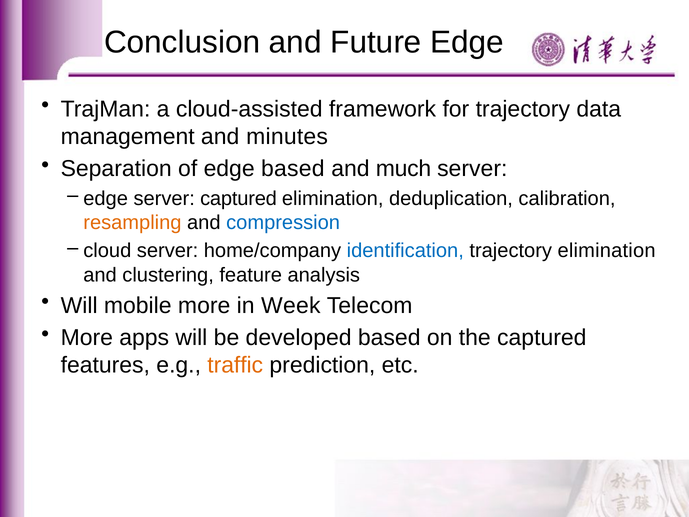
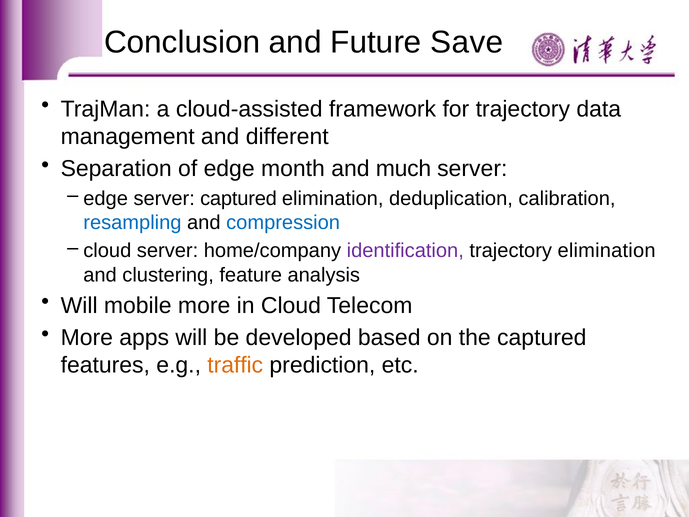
Future Edge: Edge -> Save (467, 42)
minutes: minutes -> different (287, 137)
edge based: based -> month (293, 169)
resampling colour: orange -> blue (132, 223)
identification colour: blue -> purple (405, 251)
in Week: Week -> Cloud (291, 305)
